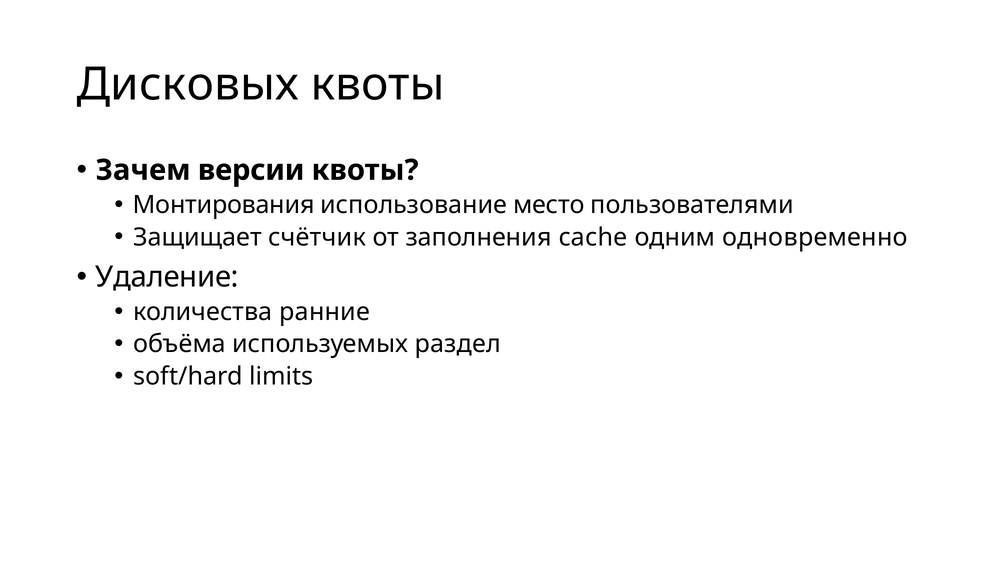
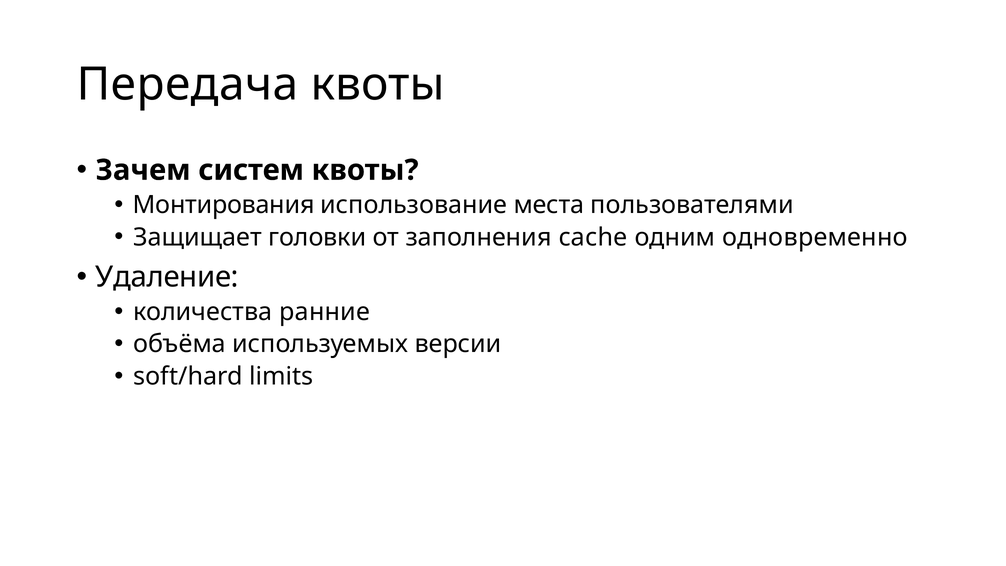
Дисковых: Дисковых -> Передача (188, 85)
версии: версии -> систем (251, 170)
место: место -> места (549, 205)
счётчик: счётчик -> головки (317, 237)
раздел: раздел -> версии (458, 344)
